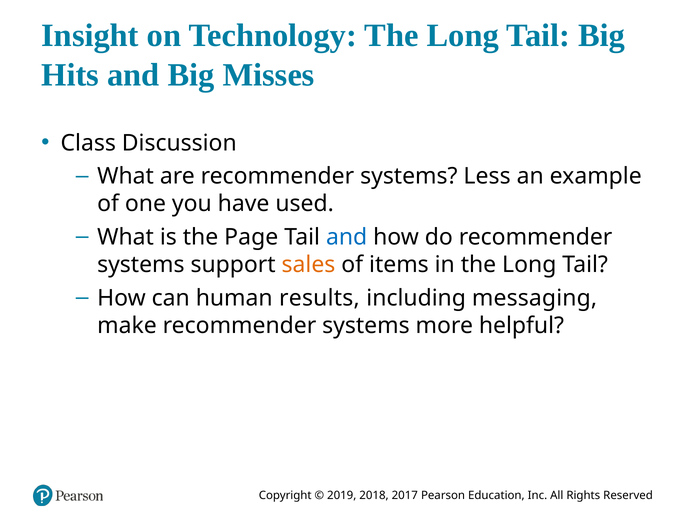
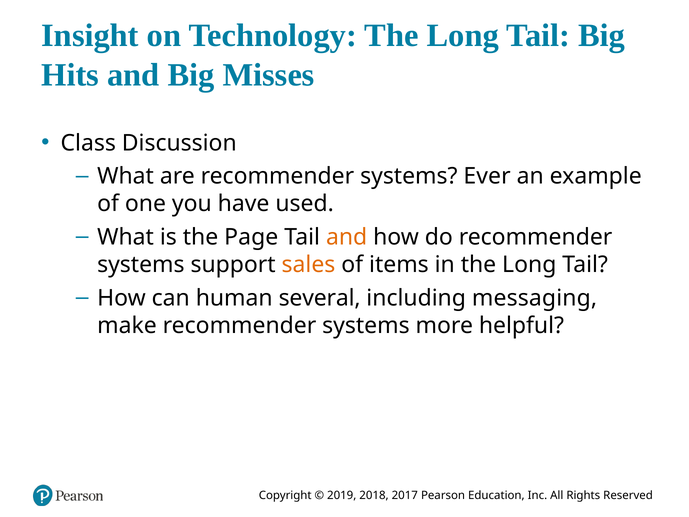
Less: Less -> Ever (487, 176)
and colour: blue -> orange (347, 237)
results: results -> several (320, 298)
